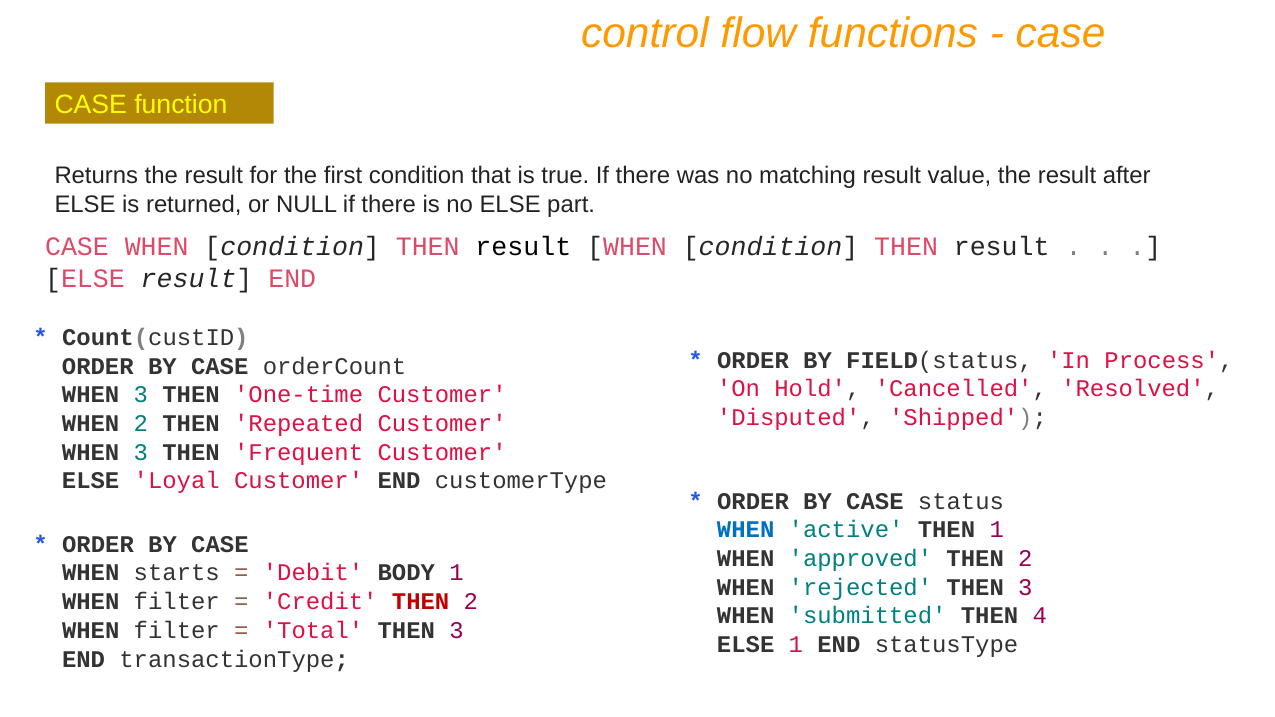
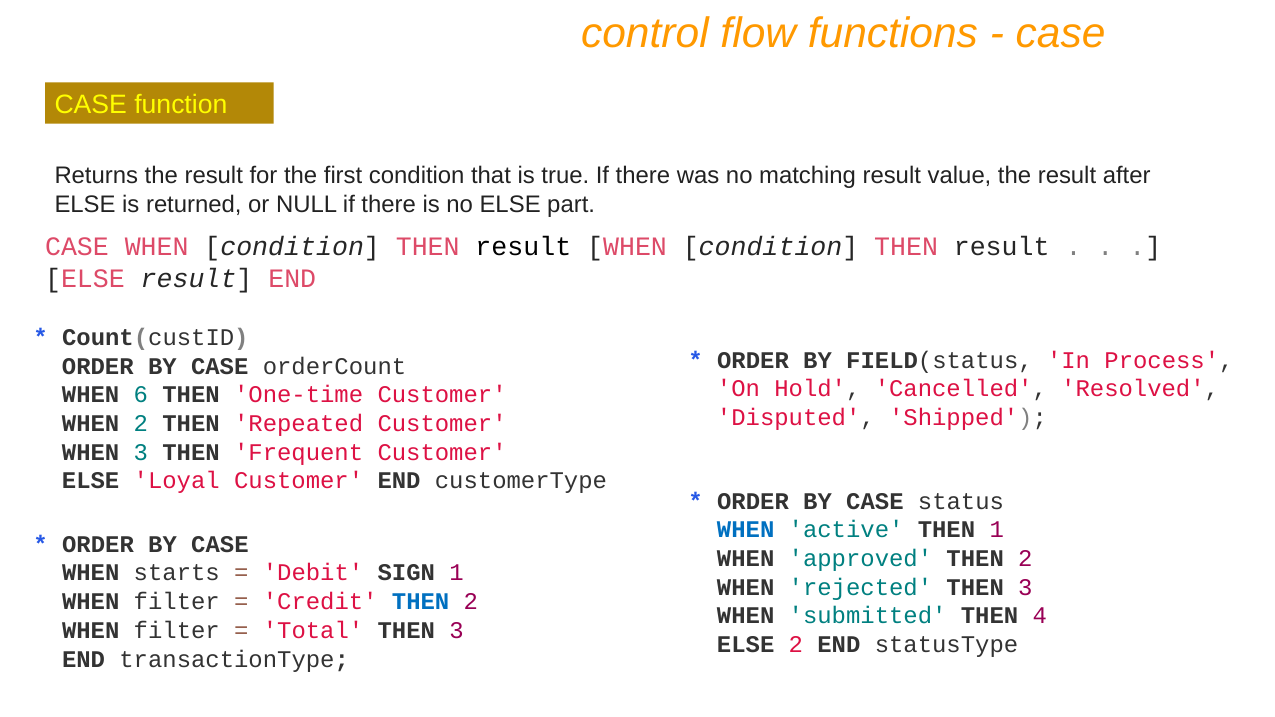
3: 3 -> 6 (141, 395)
BODY: BODY -> SIGN (406, 573)
THEN colour: red -> blue (421, 602)
ELSE 1: 1 -> 2 (796, 645)
